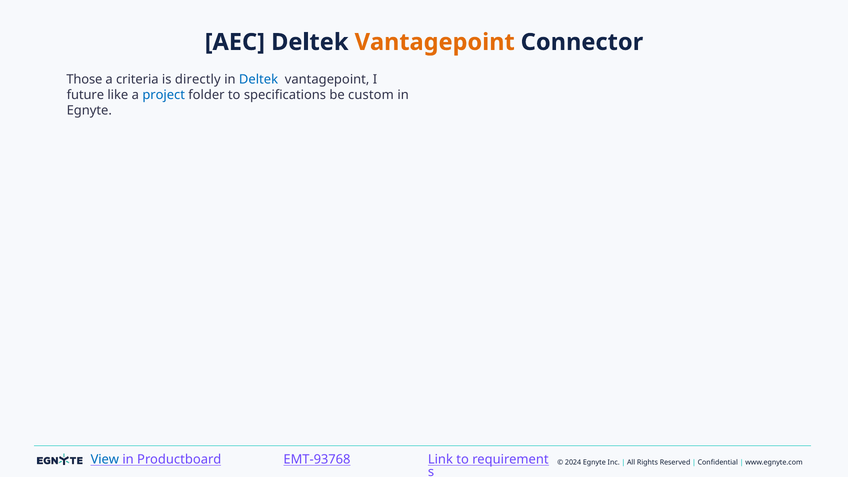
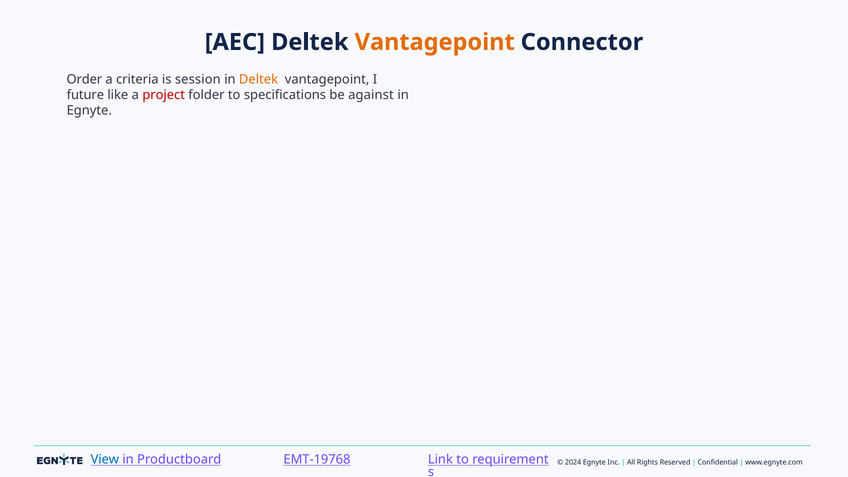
Those: Those -> Order (84, 79)
directly: directly -> session (198, 79)
Deltek colour: blue -> orange (259, 79)
project colour: blue -> red (164, 95)
custom: custom -> against (371, 95)
EMT-93768: EMT-93768 -> EMT-19768 (317, 459)
